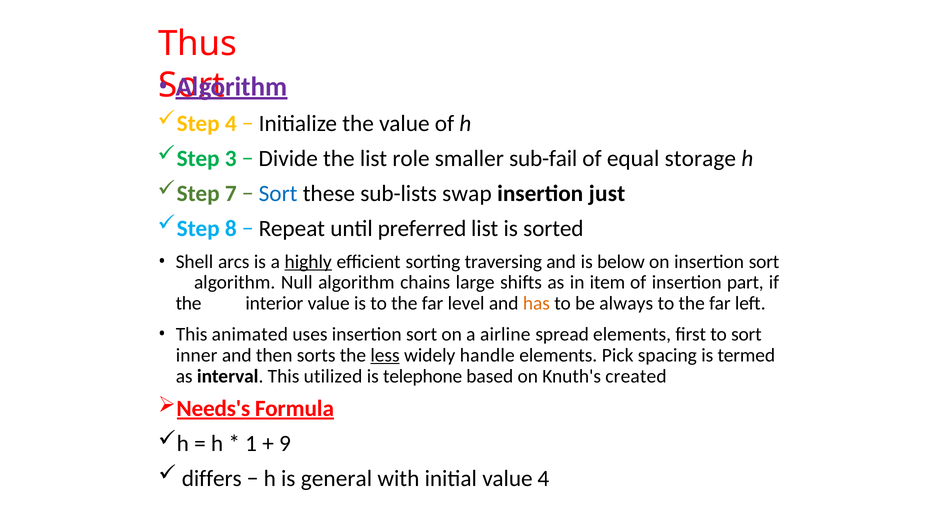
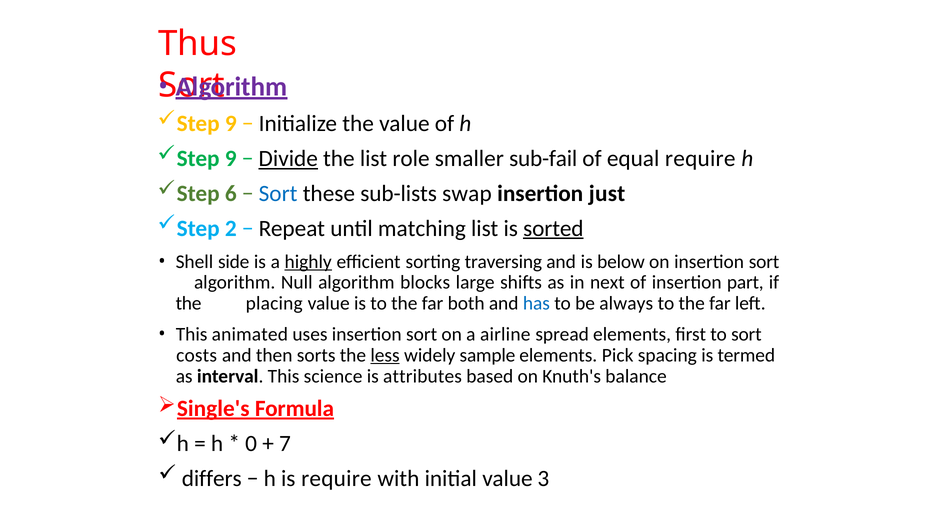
4: 4 -> 9 (231, 124)
3: 3 -> 9 (231, 159)
Divide underline: none -> present (288, 159)
equal storage: storage -> require (700, 159)
7: 7 -> 6 (231, 194)
8: 8 -> 2 (231, 228)
preferred: preferred -> matching (422, 228)
sorted underline: none -> present (553, 228)
arcs: arcs -> side (234, 261)
chains: chains -> blocks (425, 282)
item: item -> next (607, 282)
interior: interior -> placing (274, 303)
level: level -> both (466, 303)
has colour: orange -> blue (536, 303)
inner: inner -> costs (197, 355)
handle: handle -> sample (487, 355)
utilized: utilized -> science (333, 376)
telephone: telephone -> attributes (423, 376)
created: created -> balance (636, 376)
Needs's: Needs's -> Single's (213, 408)
1: 1 -> 0 (251, 443)
9: 9 -> 7 (285, 443)
is general: general -> require (336, 478)
value 4: 4 -> 3 (543, 478)
